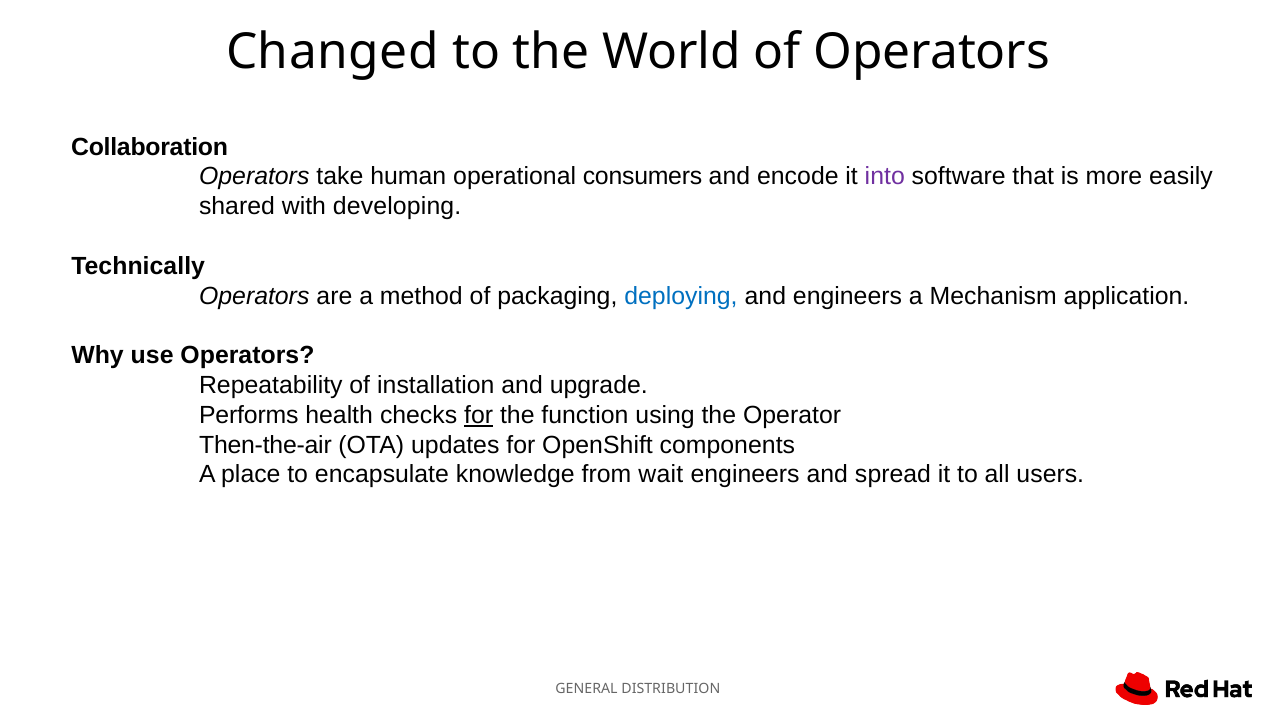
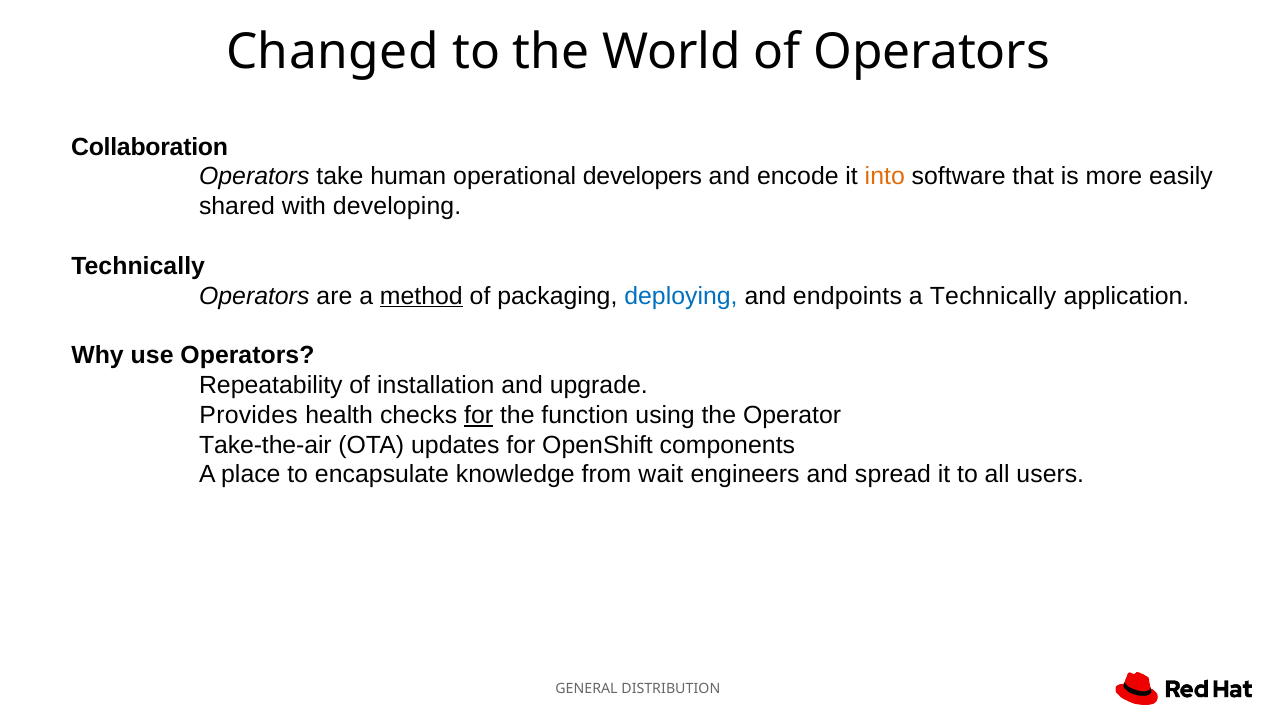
consumers: consumers -> developers (643, 177)
into colour: purple -> orange (885, 177)
method underline: none -> present (421, 296)
and engineers: engineers -> endpoints (847, 296)
a Mechanism: Mechanism -> Technically (993, 296)
Performs: Performs -> Provides (249, 415)
Then-the-air: Then-the-air -> Take-the-air (265, 445)
